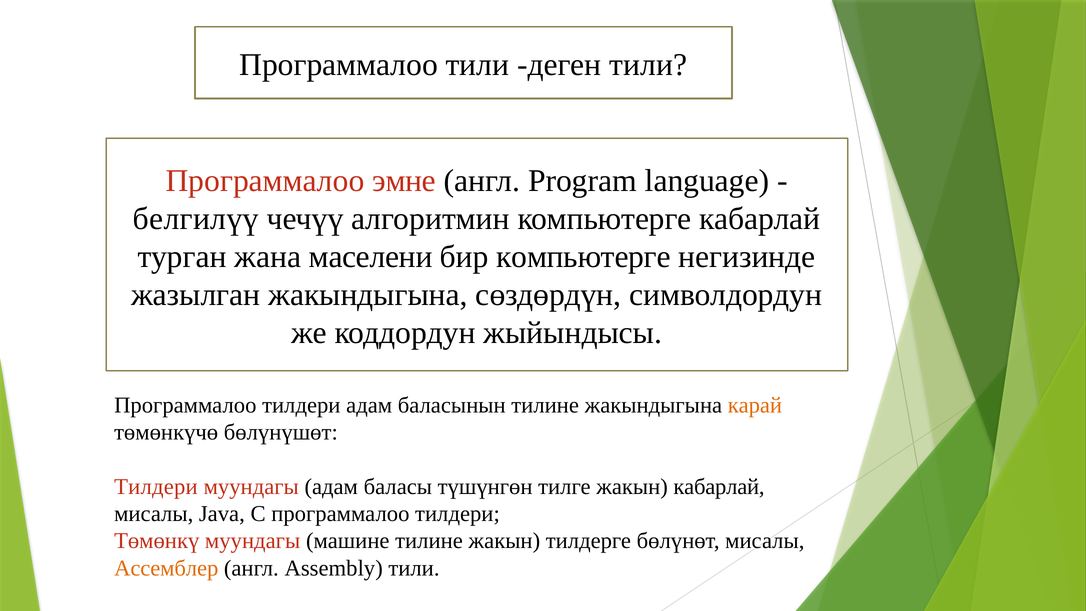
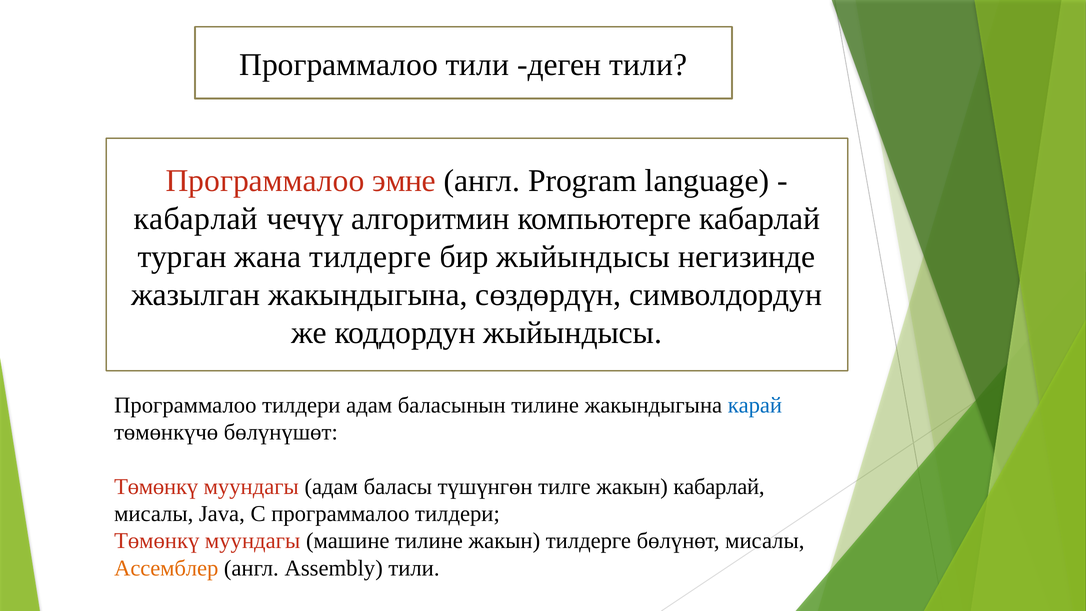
белгилүү: белгилүү -> кабарлай (196, 219)
жана маселени: маселени -> тилдерге (370, 257)
бир компьютерге: компьютерге -> жыйындысы (583, 257)
карай colour: orange -> blue (755, 405)
Тилдери: Тилдери -> Төмөнкү (156, 487)
